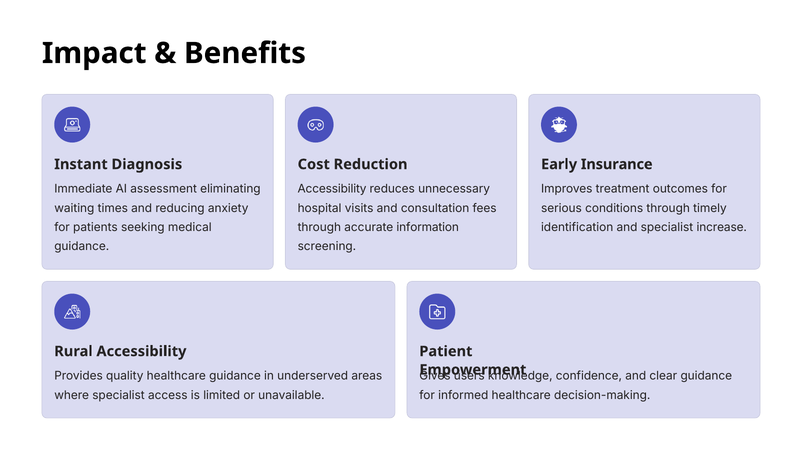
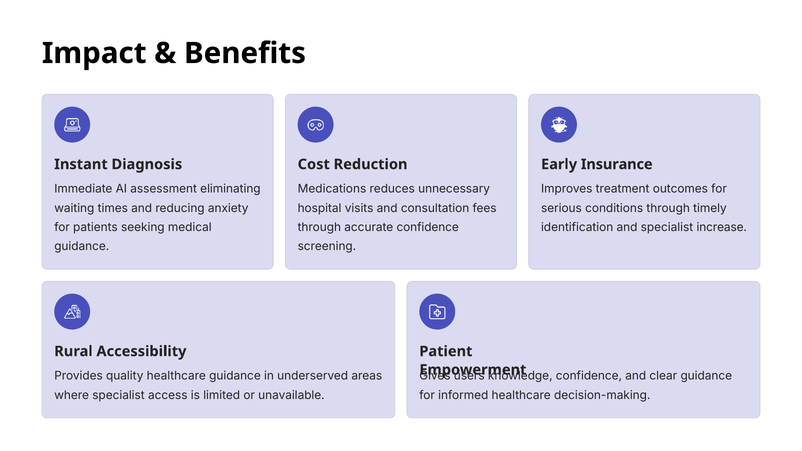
Accessibility: Accessibility -> Medications (332, 189)
accurate information: information -> confidence (428, 227)
